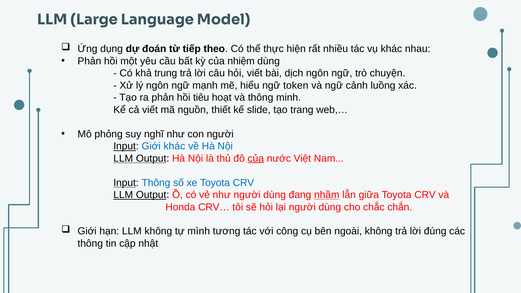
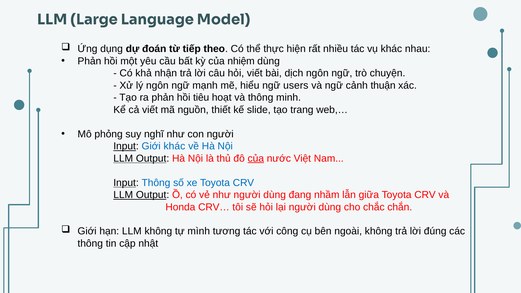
trung: trung -> nhận (166, 73)
token: token -> users (296, 85)
luồng: luồng -> thuận (383, 85)
nhầm underline: present -> none (327, 195)
